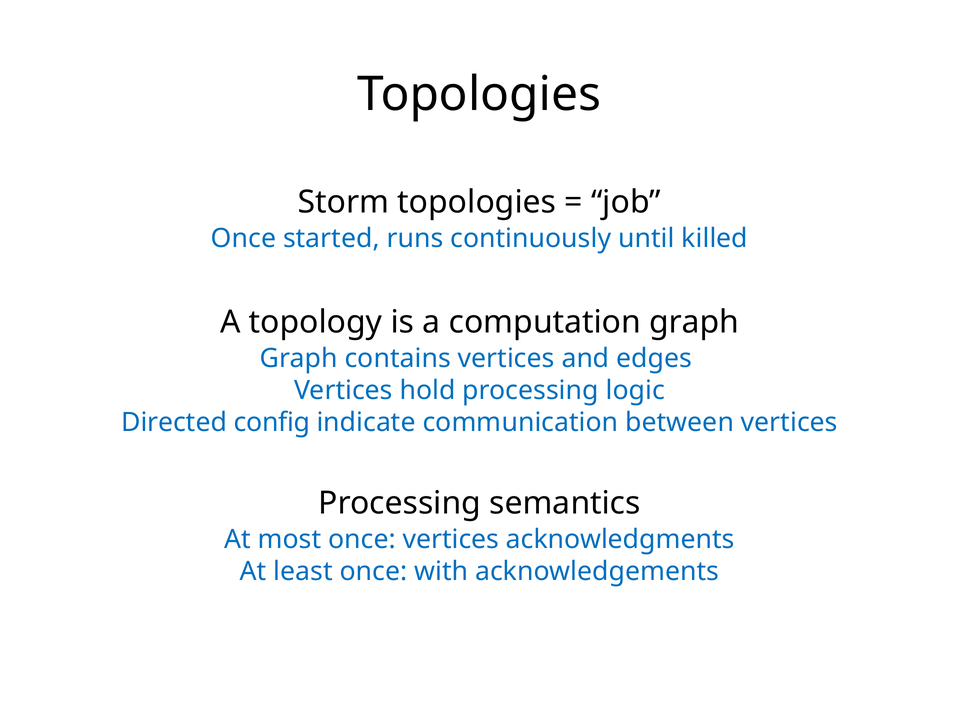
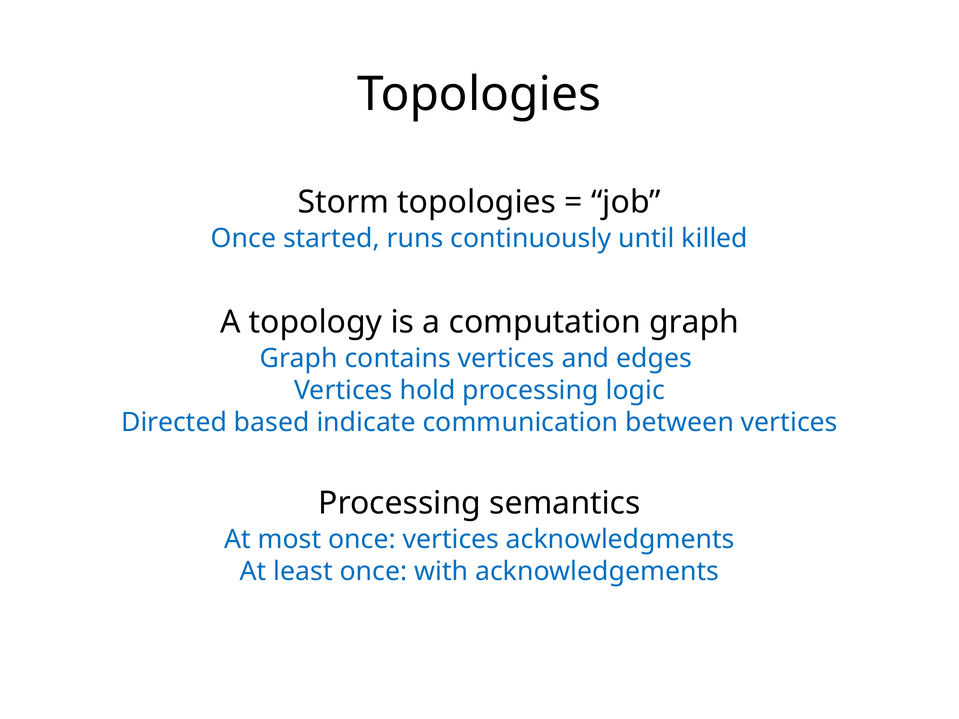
config: config -> based (272, 422)
